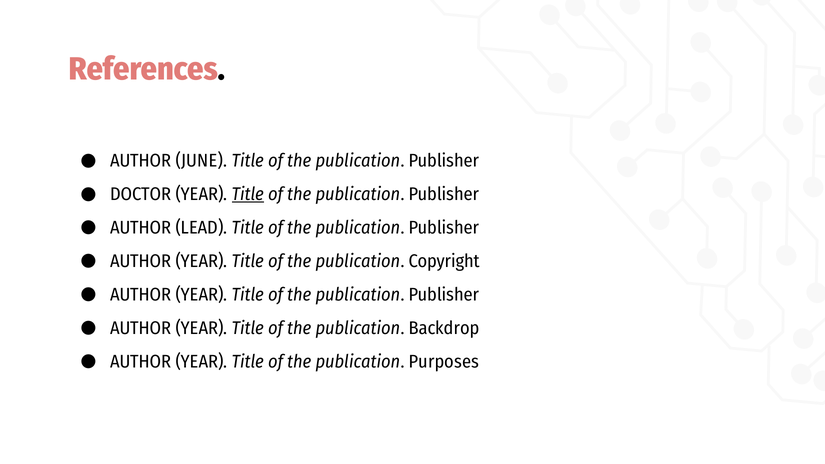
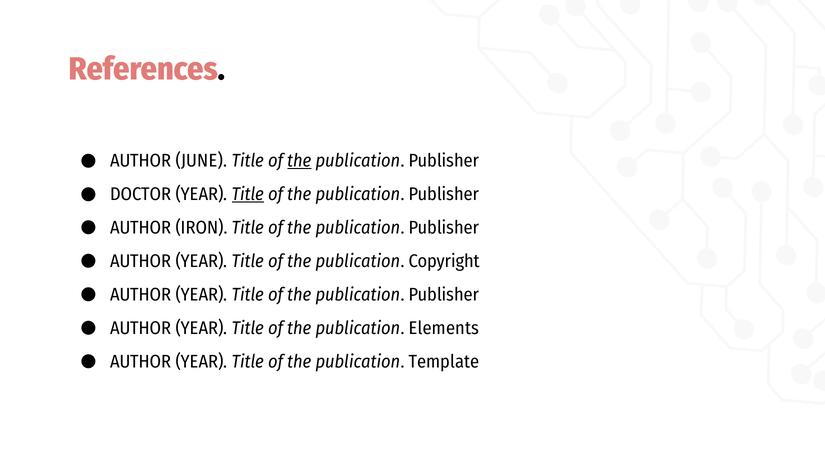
the underline: none -> present (299, 161)
LEAD: LEAD -> IRON (201, 228)
Backdrop: Backdrop -> Elements (444, 328)
Purposes: Purposes -> Template (444, 362)
